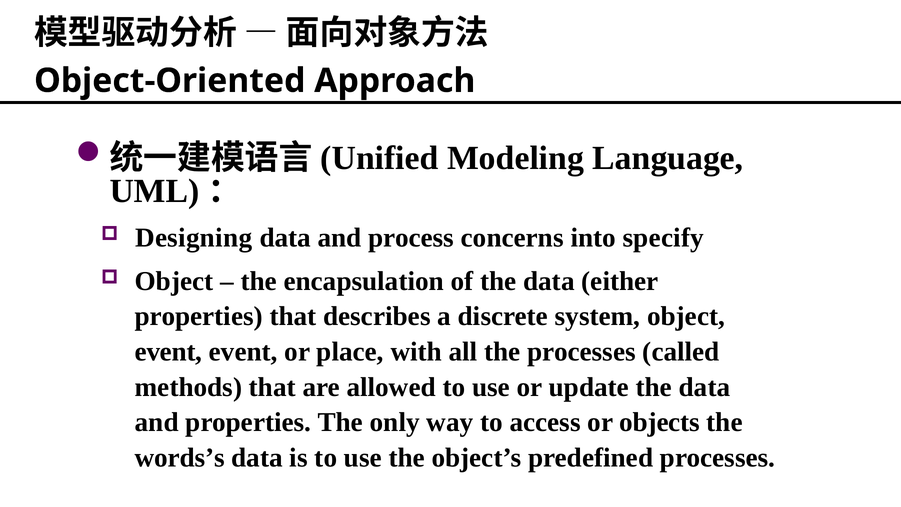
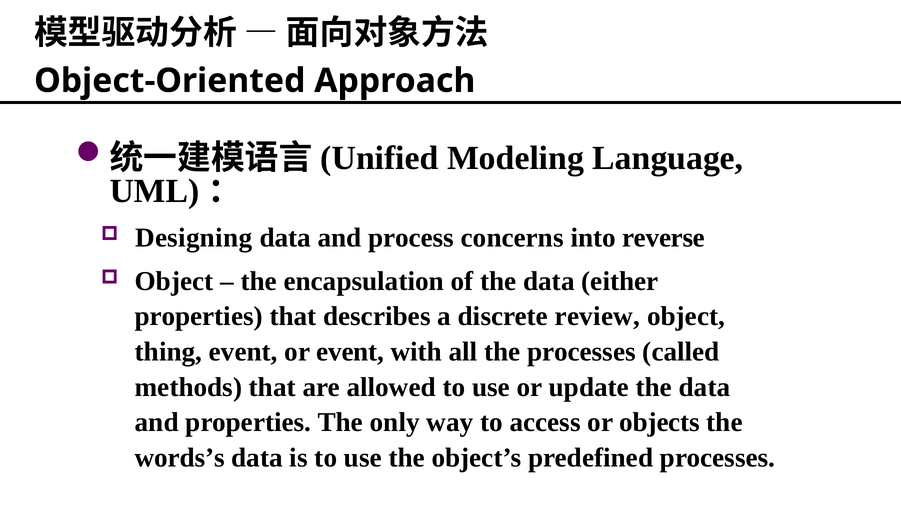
specify: specify -> reverse (664, 238)
system: system -> review (597, 316)
event: event -> thing (168, 352)
or place: place -> event (350, 352)
